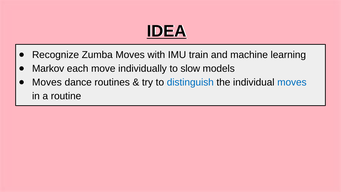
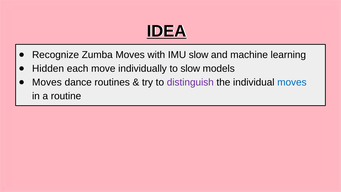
IMU train: train -> slow (199, 55)
Markov: Markov -> Hidden (48, 69)
distinguish colour: blue -> purple (190, 82)
